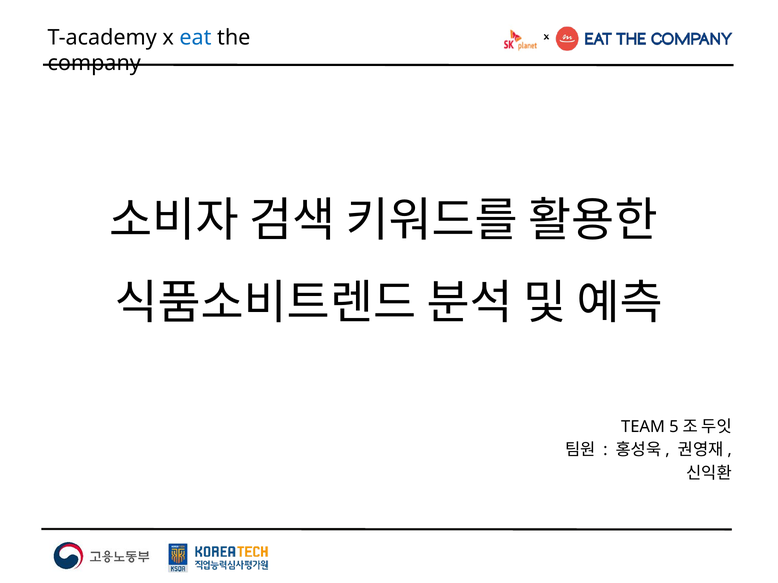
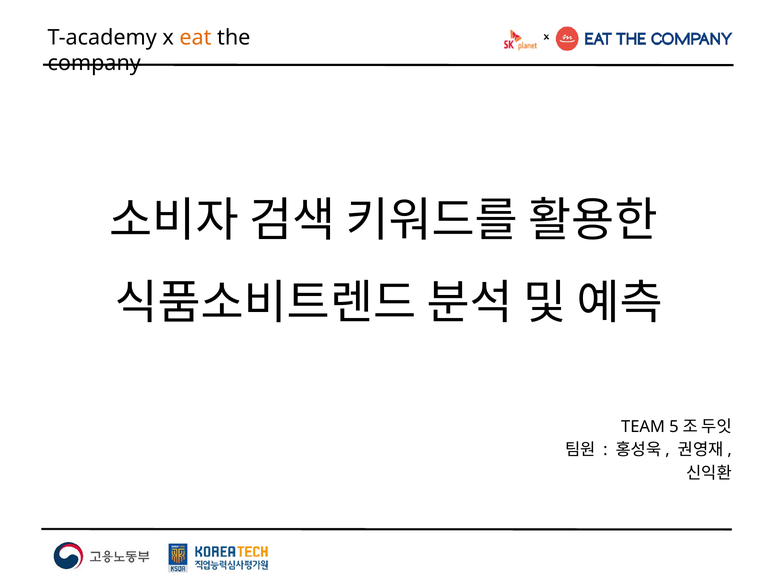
eat colour: blue -> orange (195, 38)
